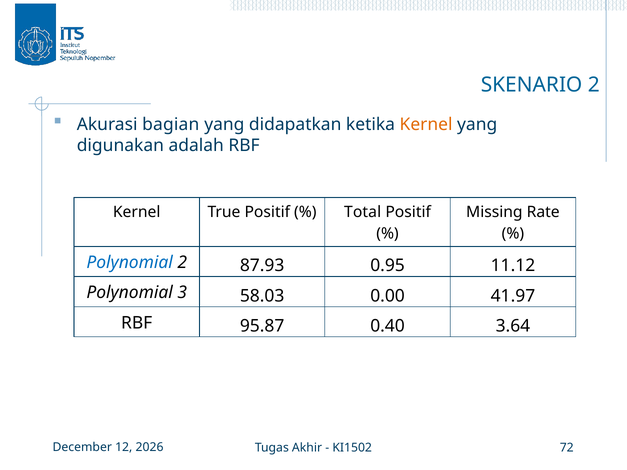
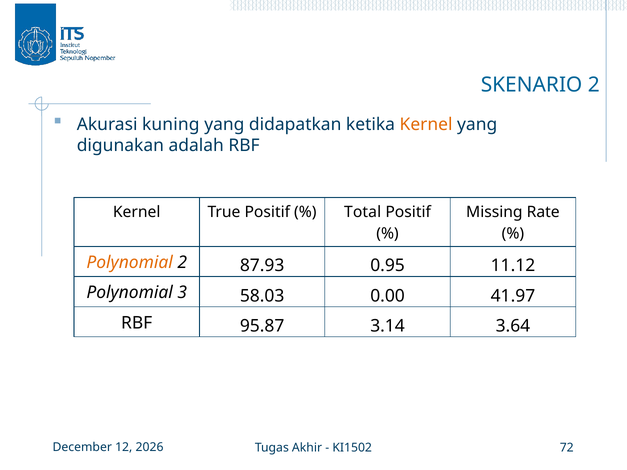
bagian: bagian -> kuning (171, 125)
Polynomial colour: blue -> orange (130, 263)
0.40: 0.40 -> 3.14 (388, 326)
